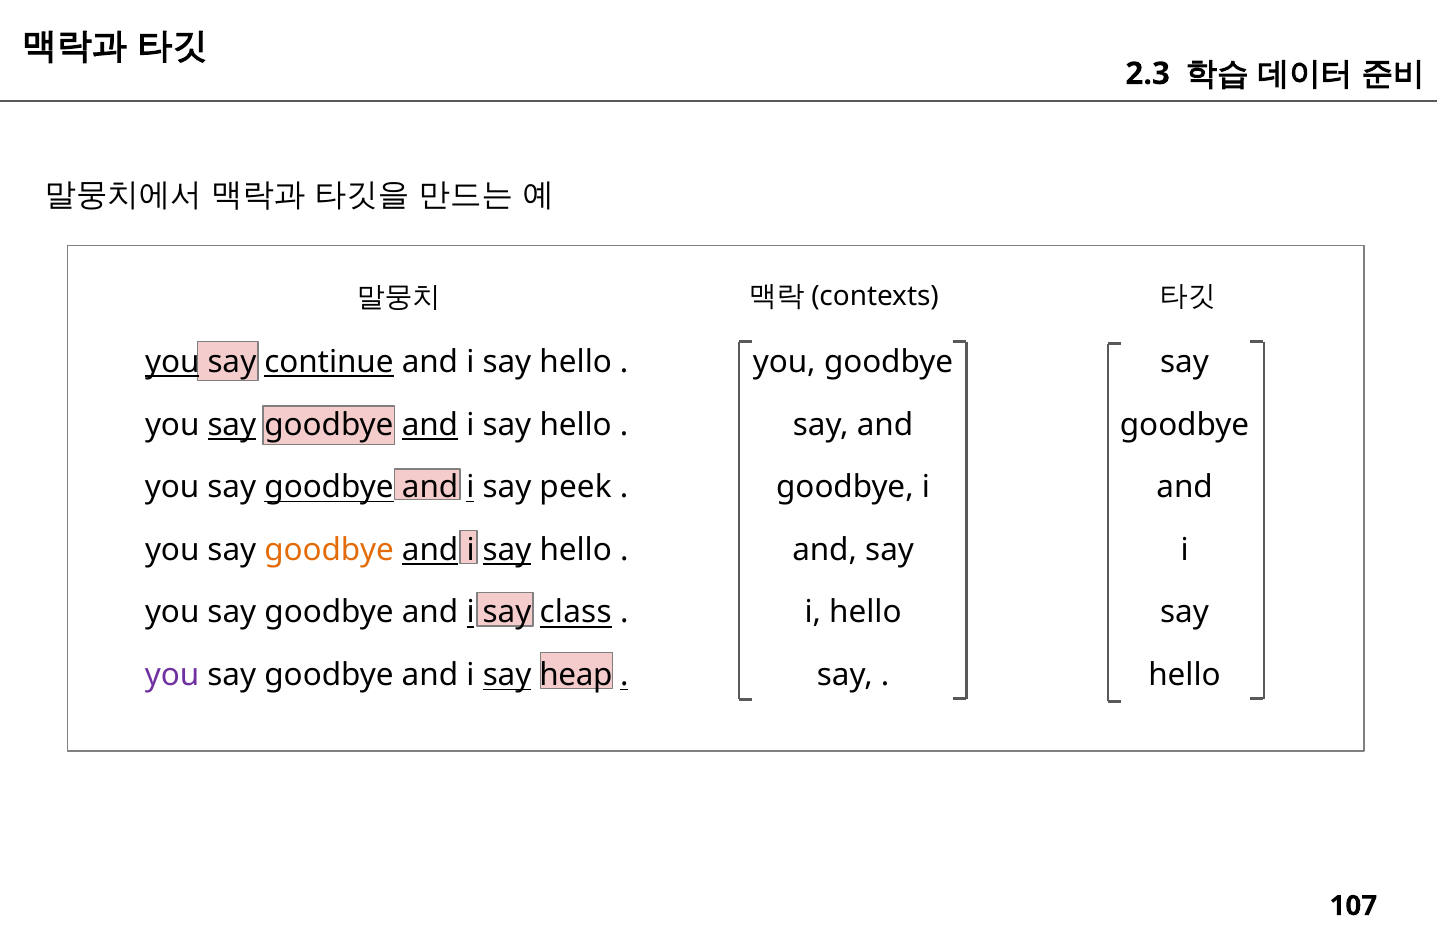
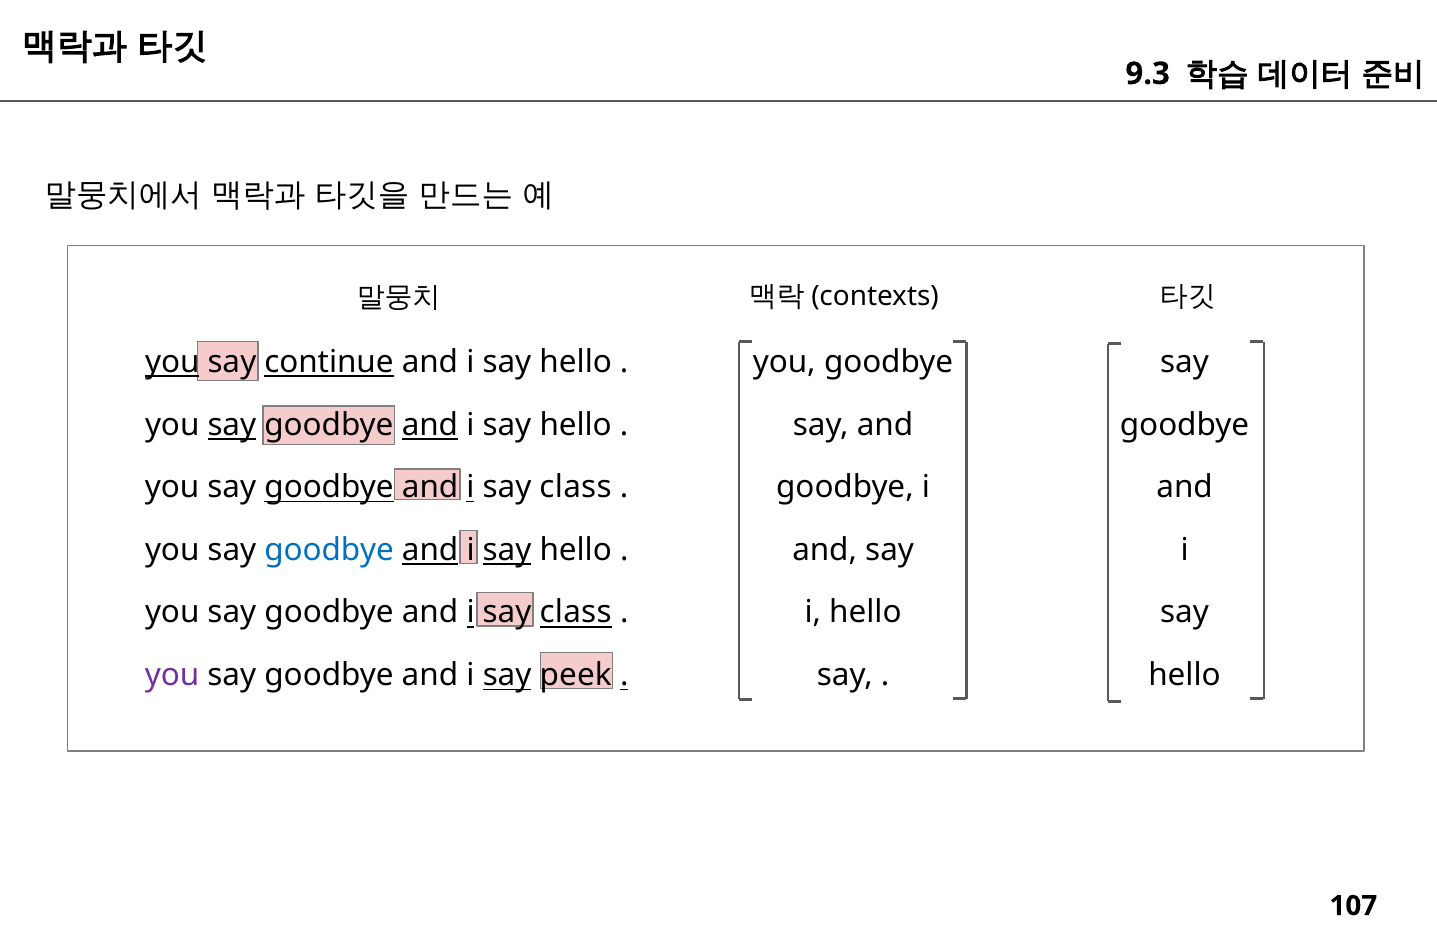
2.3: 2.3 -> 9.3 (1148, 74)
peek: peek -> class (576, 487)
goodbye colour: orange -> blue (329, 550)
heap: heap -> peek (576, 675)
